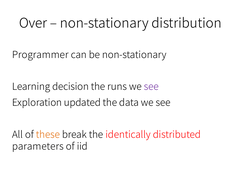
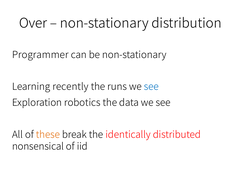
decision: decision -> recently (70, 87)
see colour: purple -> blue (151, 87)
updated: updated -> robotics (82, 103)
parameters: parameters -> nonsensical (38, 146)
